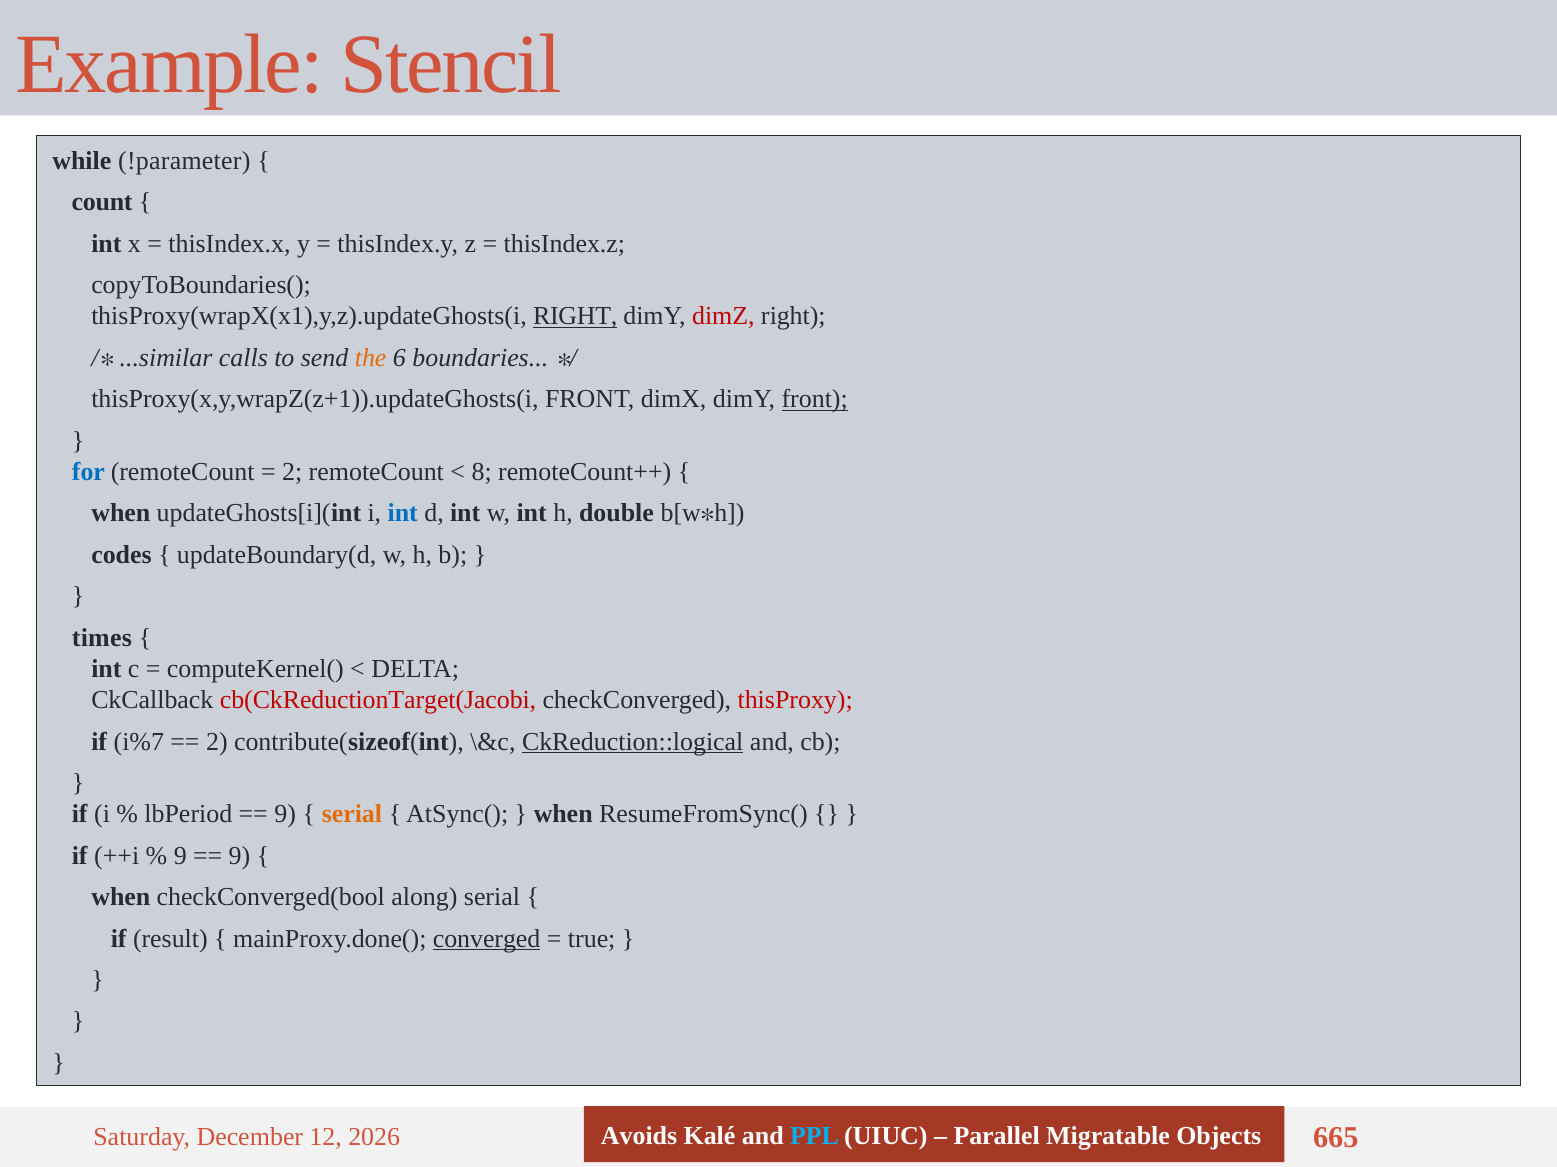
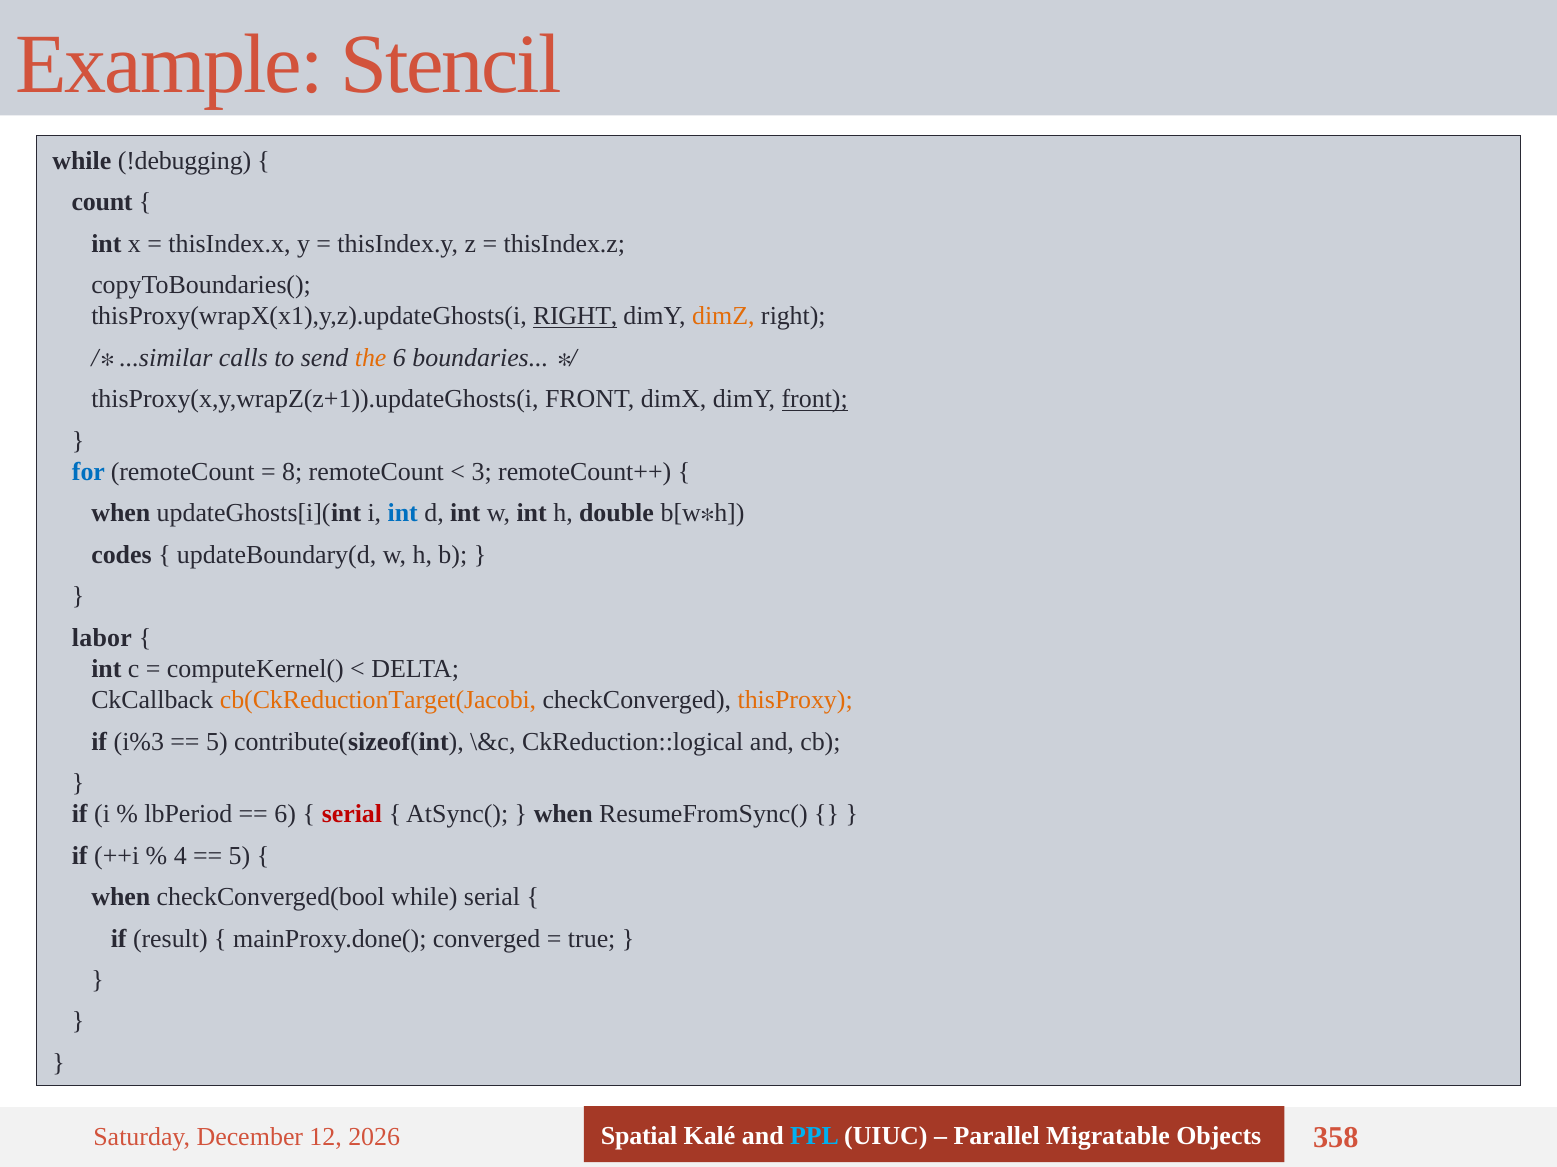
!parameter: !parameter -> !debugging (185, 161)
dimZ colour: red -> orange (723, 317)
2: 2 -> 8 (292, 472)
8: 8 -> 3 (482, 472)
times: times -> labor (102, 638)
cb(CkReductionTarget(Jacobi colour: red -> orange (378, 700)
thisProxy colour: red -> orange (795, 700)
i%7: i%7 -> i%3 (139, 742)
2: 2 -> 5 (217, 742)
CkReduction::logical underline: present -> none (633, 742)
9: 9 -> 6 (285, 815)
serial colour: orange -> red (352, 815)
9: 9 -> 4 (180, 856)
9: 9 -> 5 (239, 856)
checkConverged(bool along: along -> while (424, 898)
converged underline: present -> none (487, 939)
Avoids: Avoids -> Spatial (639, 1137)
665: 665 -> 358 (1336, 1138)
